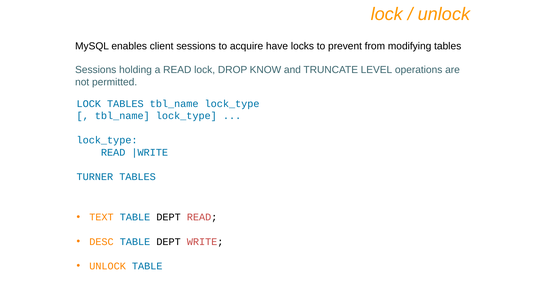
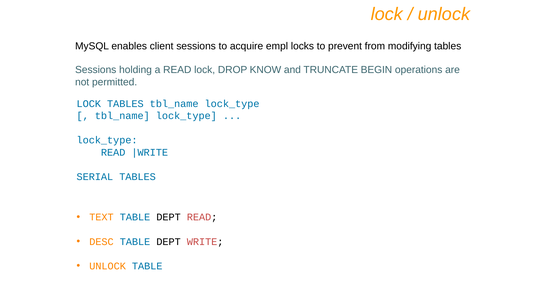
have: have -> empl (277, 46)
LEVEL: LEVEL -> BEGIN (376, 70)
TURNER: TURNER -> SERIAL (95, 177)
